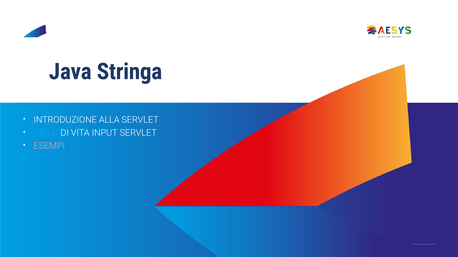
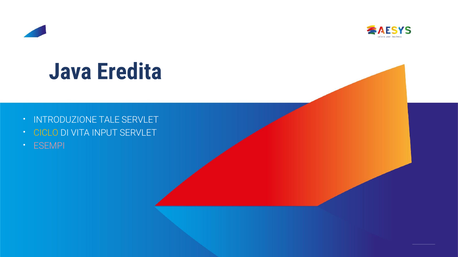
Stringa: Stringa -> Eredita (129, 72)
ALLA: ALLA -> TALE (109, 120)
CICLO colour: light blue -> yellow (46, 133)
